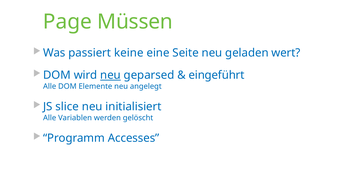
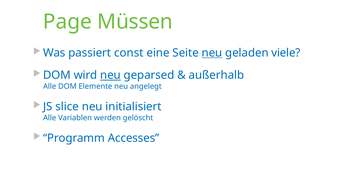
keine: keine -> const (129, 53)
neu underline: none -> present (212, 53)
wert: wert -> viele (286, 53)
eingeführt: eingeführt -> außerhalb (216, 75)
